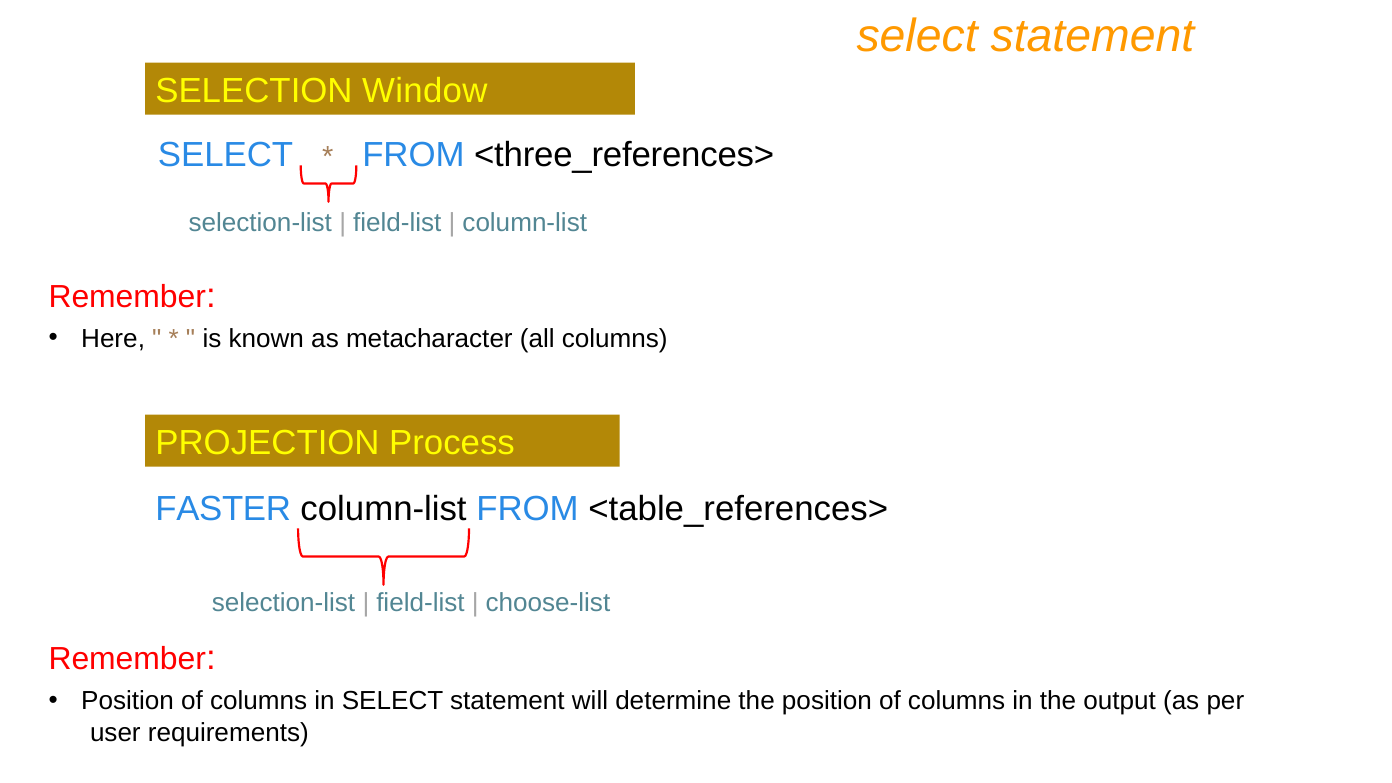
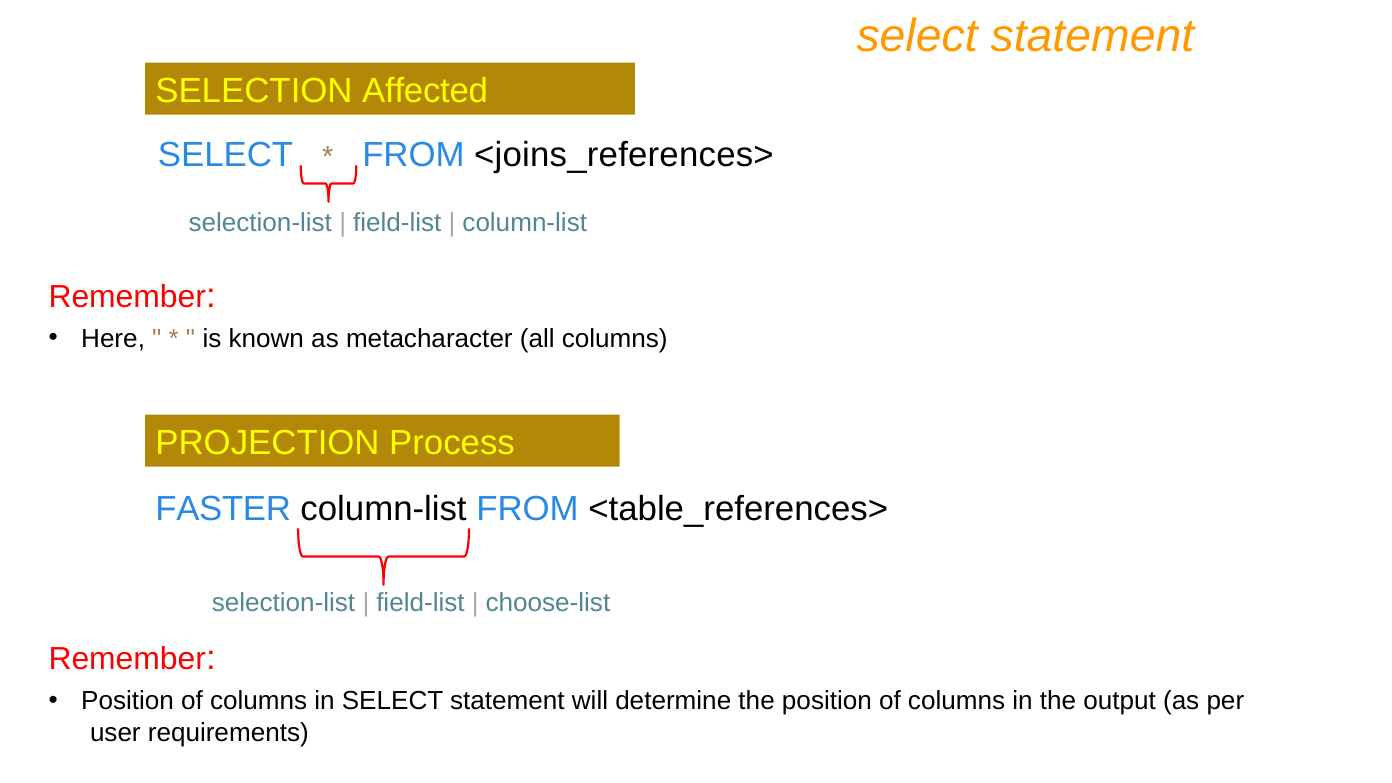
Window: Window -> Affected (425, 91)
<three_references>: <three_references> -> <joins_references> (624, 155)
